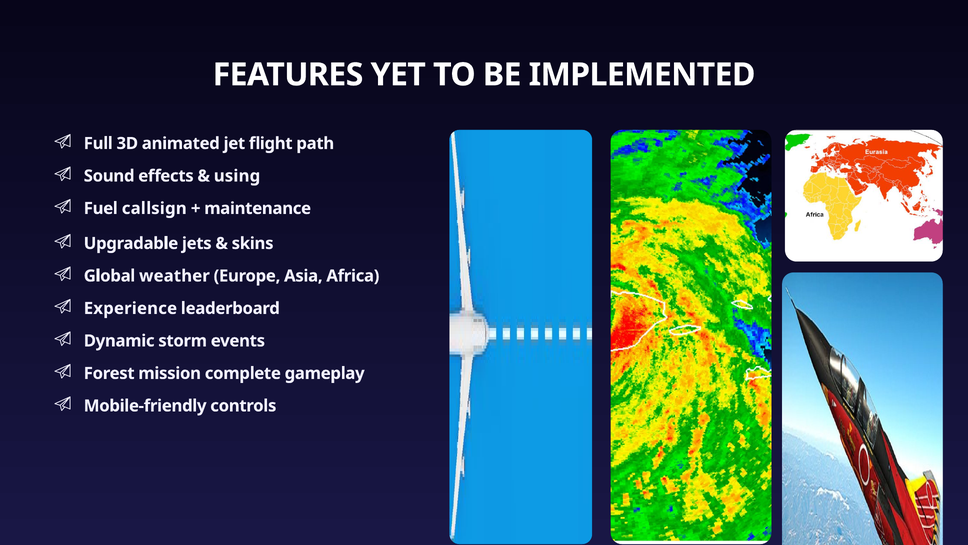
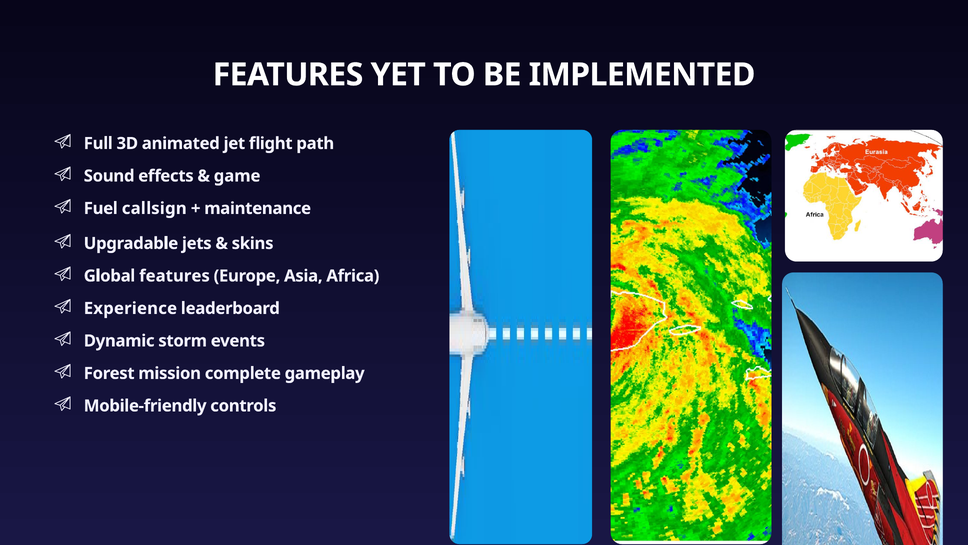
using: using -> game (237, 176)
Global weather: weather -> features (174, 276)
